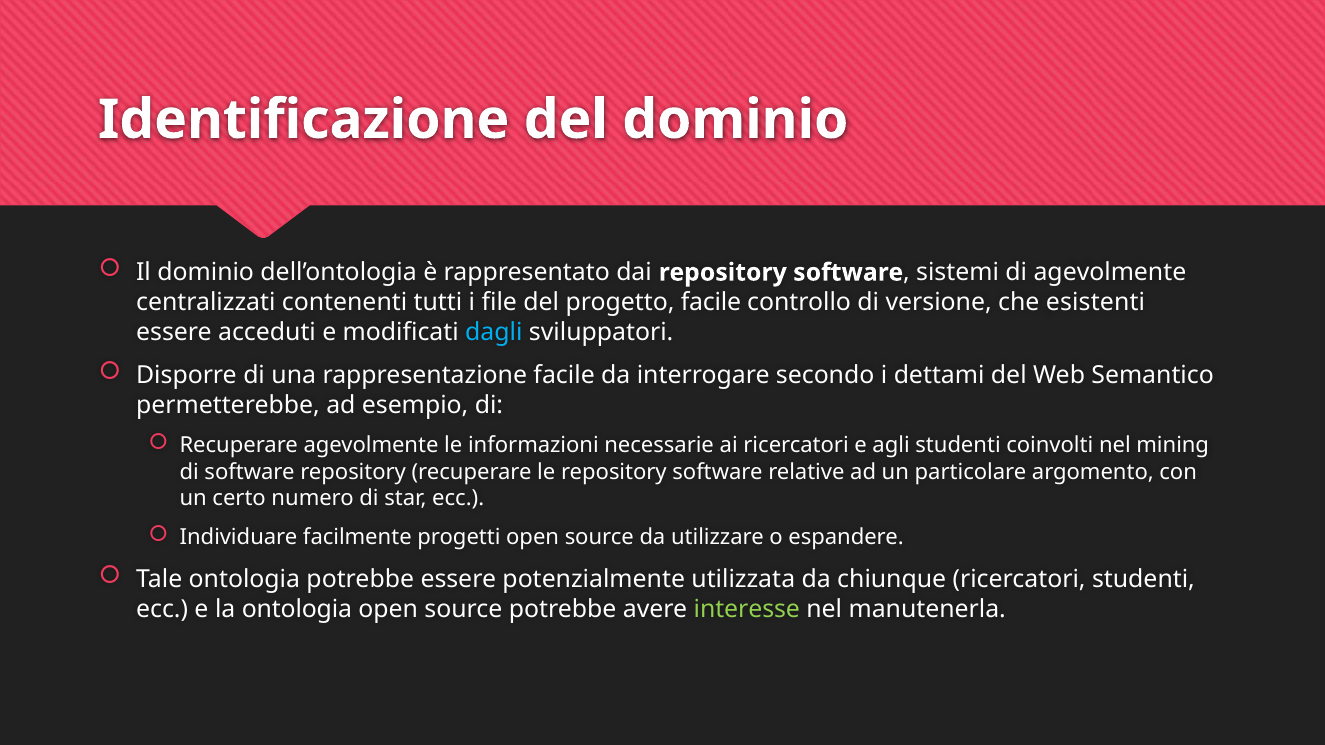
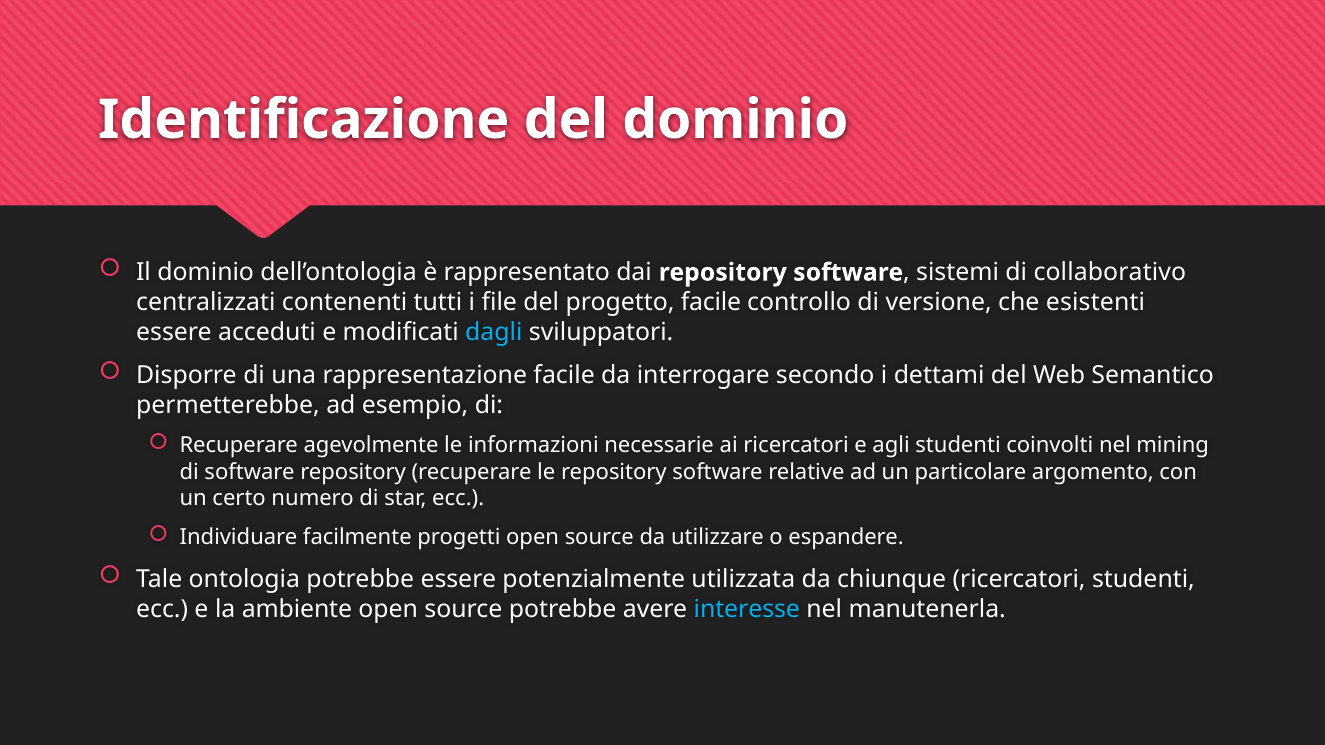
di agevolmente: agevolmente -> collaborativo (1110, 273)
la ontologia: ontologia -> ambiente (297, 609)
interesse colour: light green -> light blue (747, 609)
